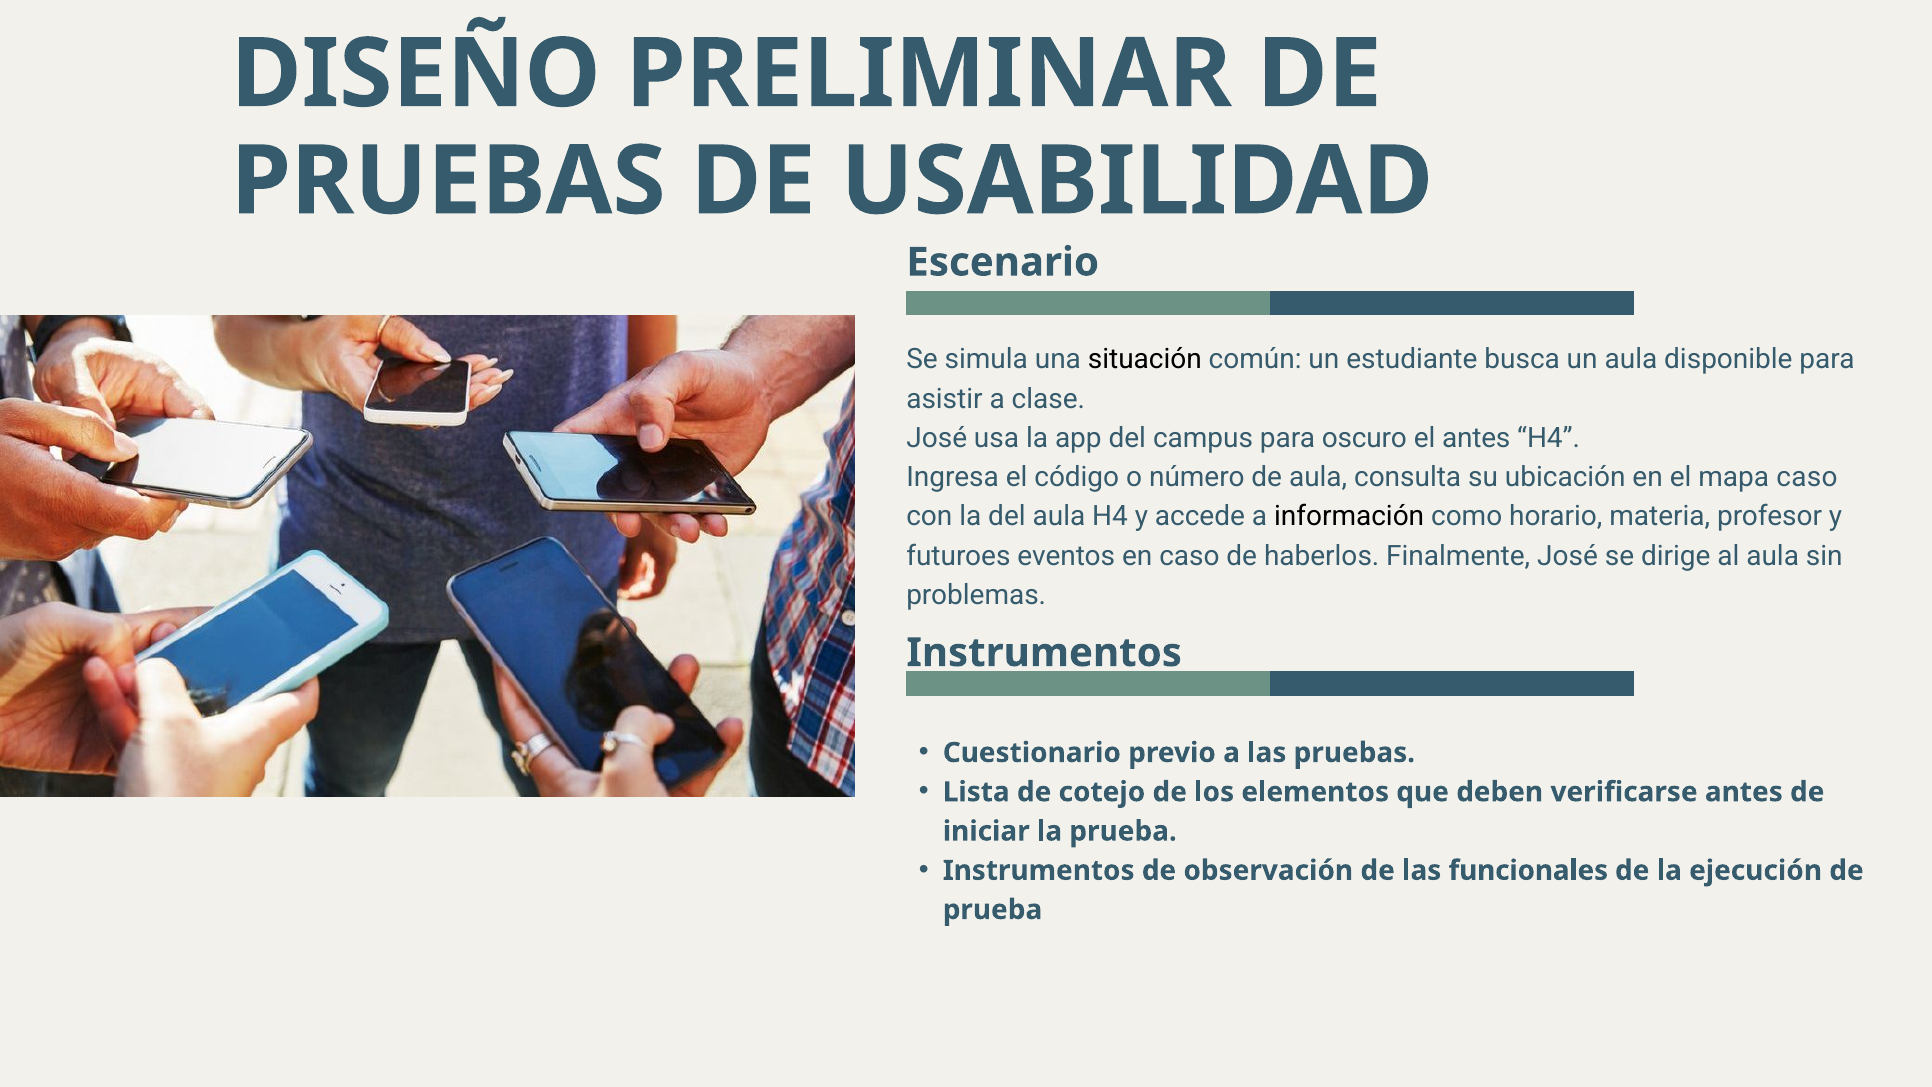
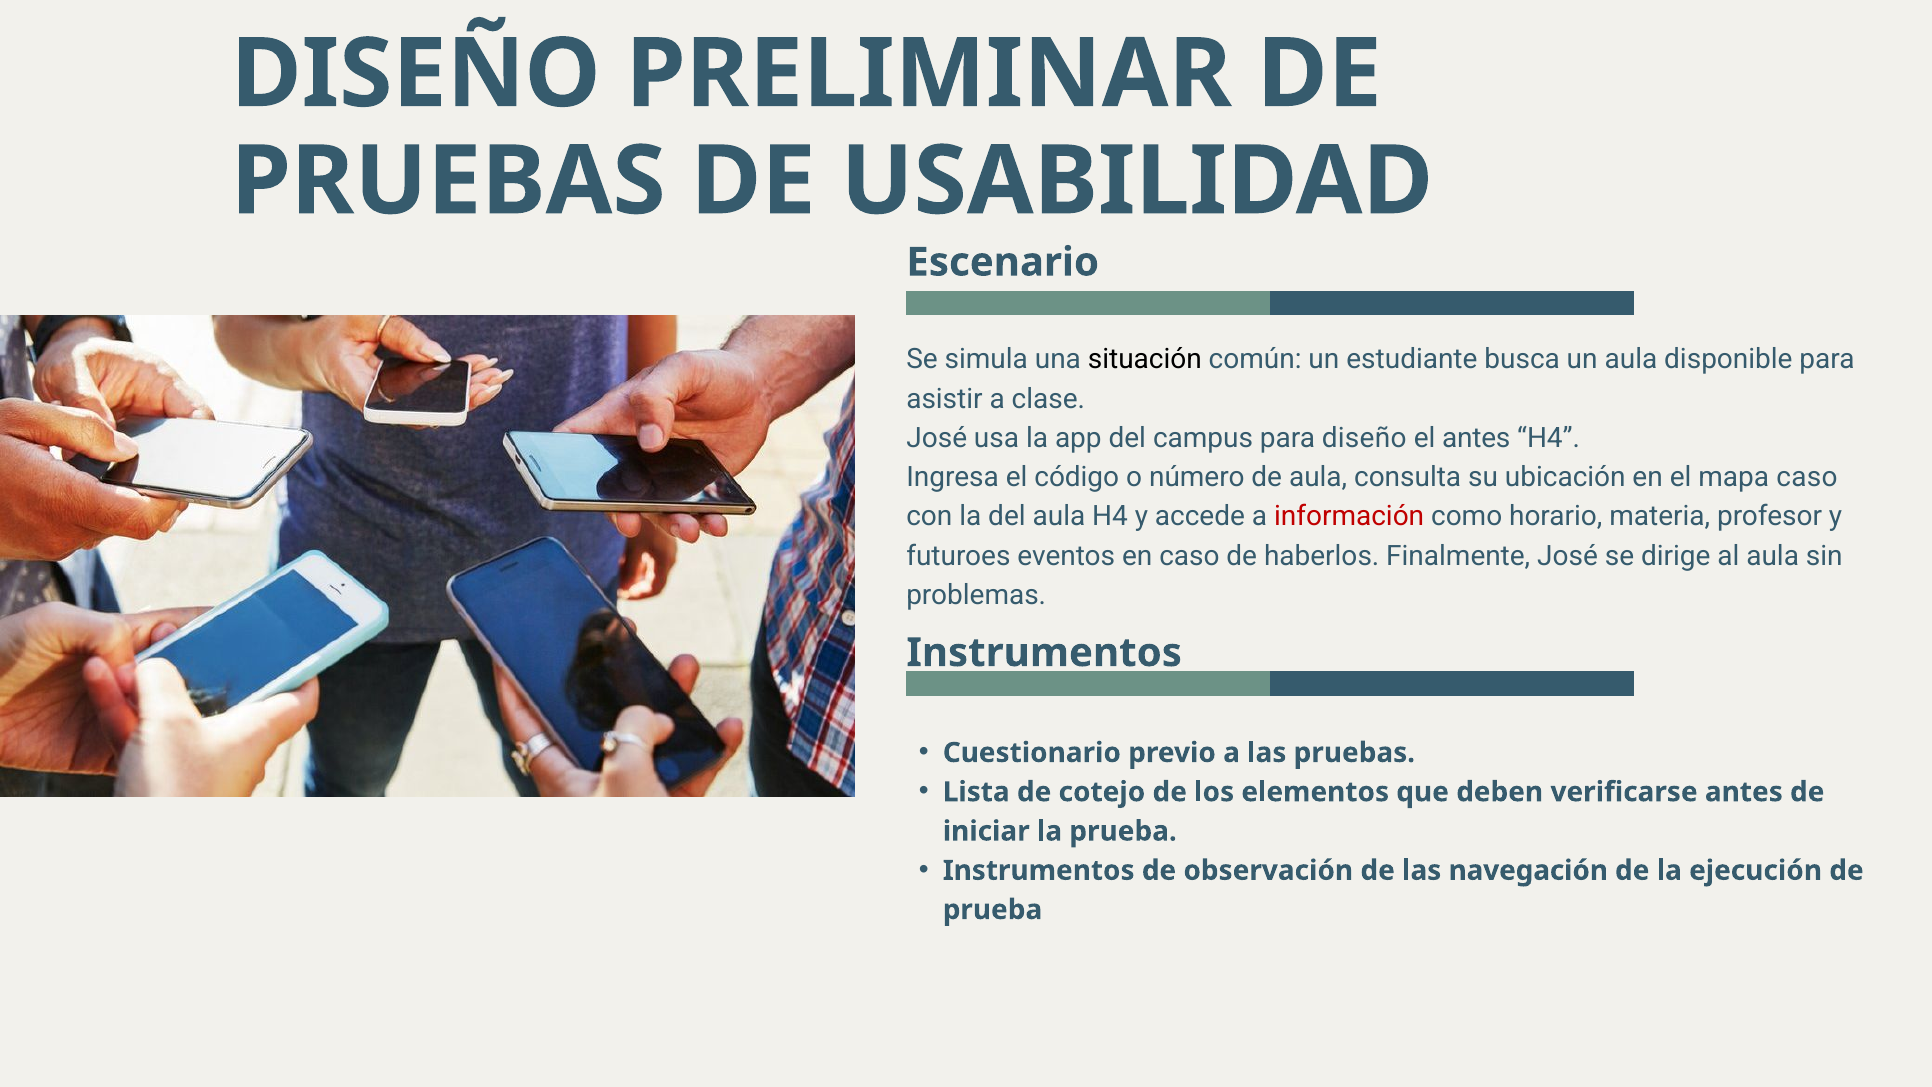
para oscuro: oscuro -> diseño (1364, 438)
información colour: black -> red (1349, 517)
funcionales: funcionales -> navegación (1528, 870)
